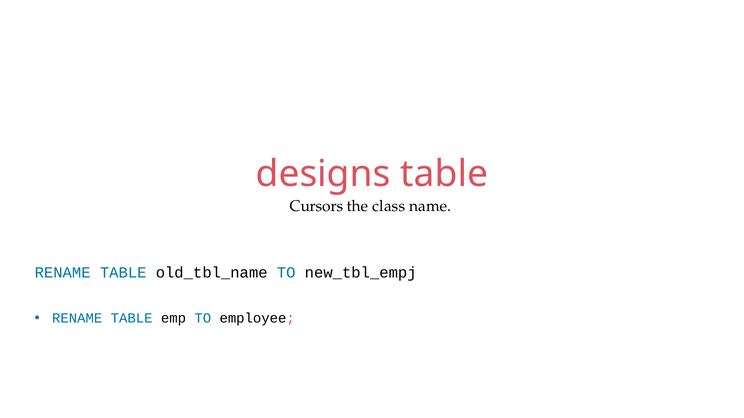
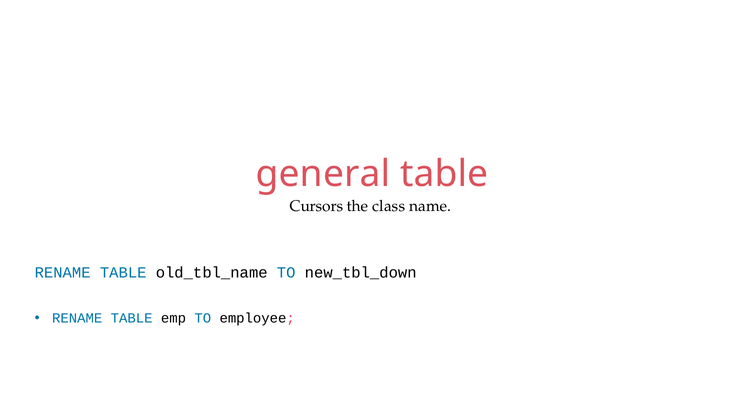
designs: designs -> general (323, 174)
new_tbl_empj: new_tbl_empj -> new_tbl_down (361, 273)
